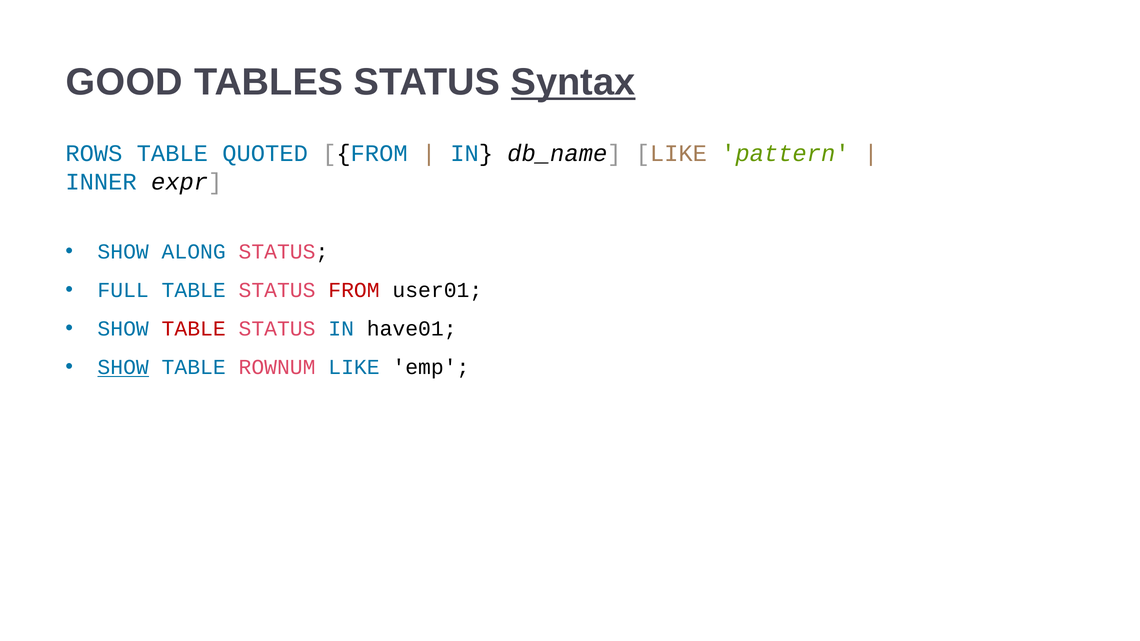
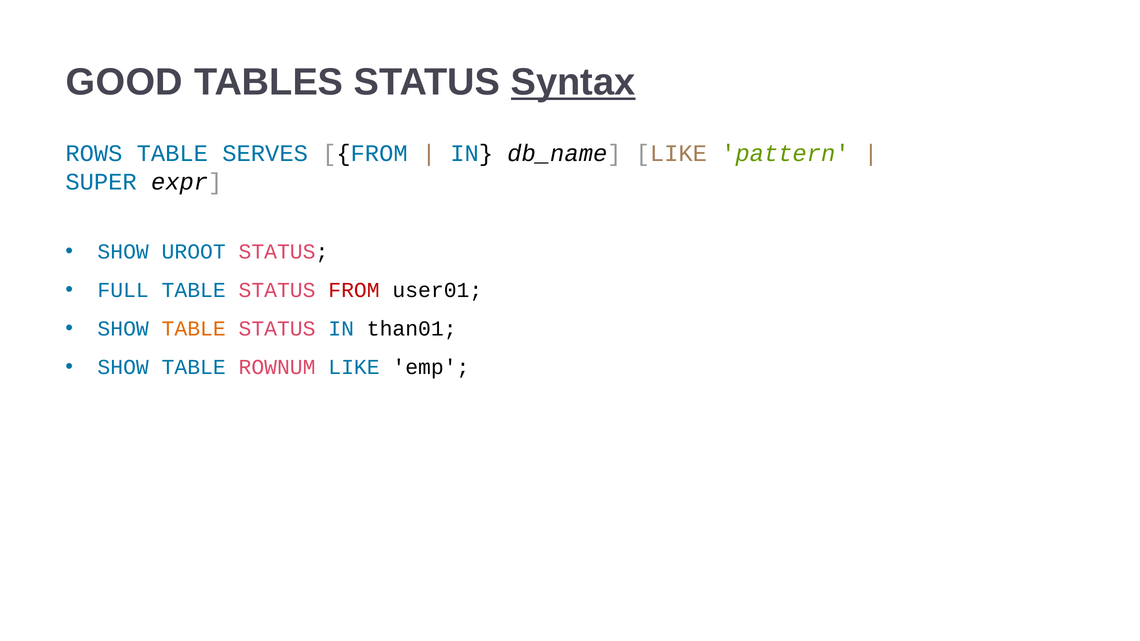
QUOTED: QUOTED -> SERVES (265, 154)
INNER: INNER -> SUPER (101, 182)
ALONG: ALONG -> UROOT (194, 252)
TABLE colour: red -> orange (194, 329)
have01: have01 -> than01 (412, 329)
SHOW underline: present -> none (123, 367)
